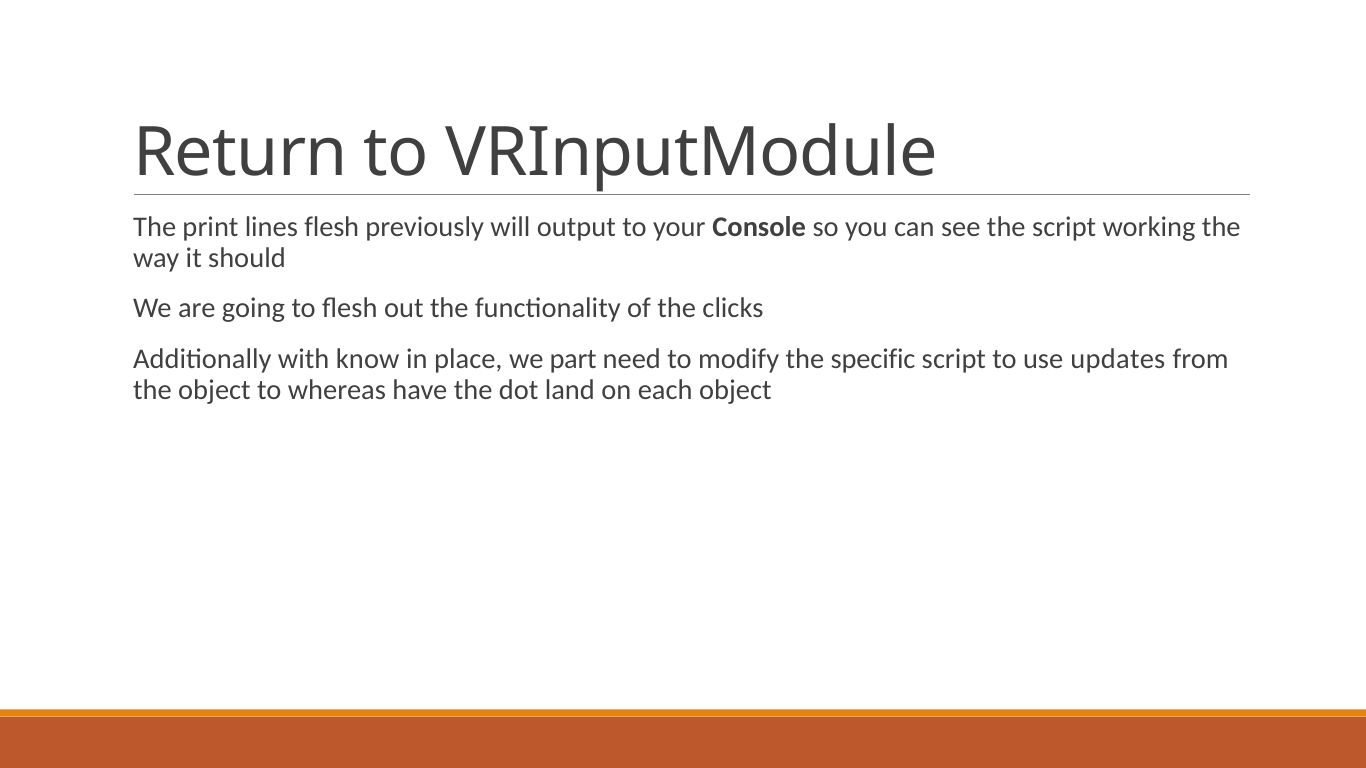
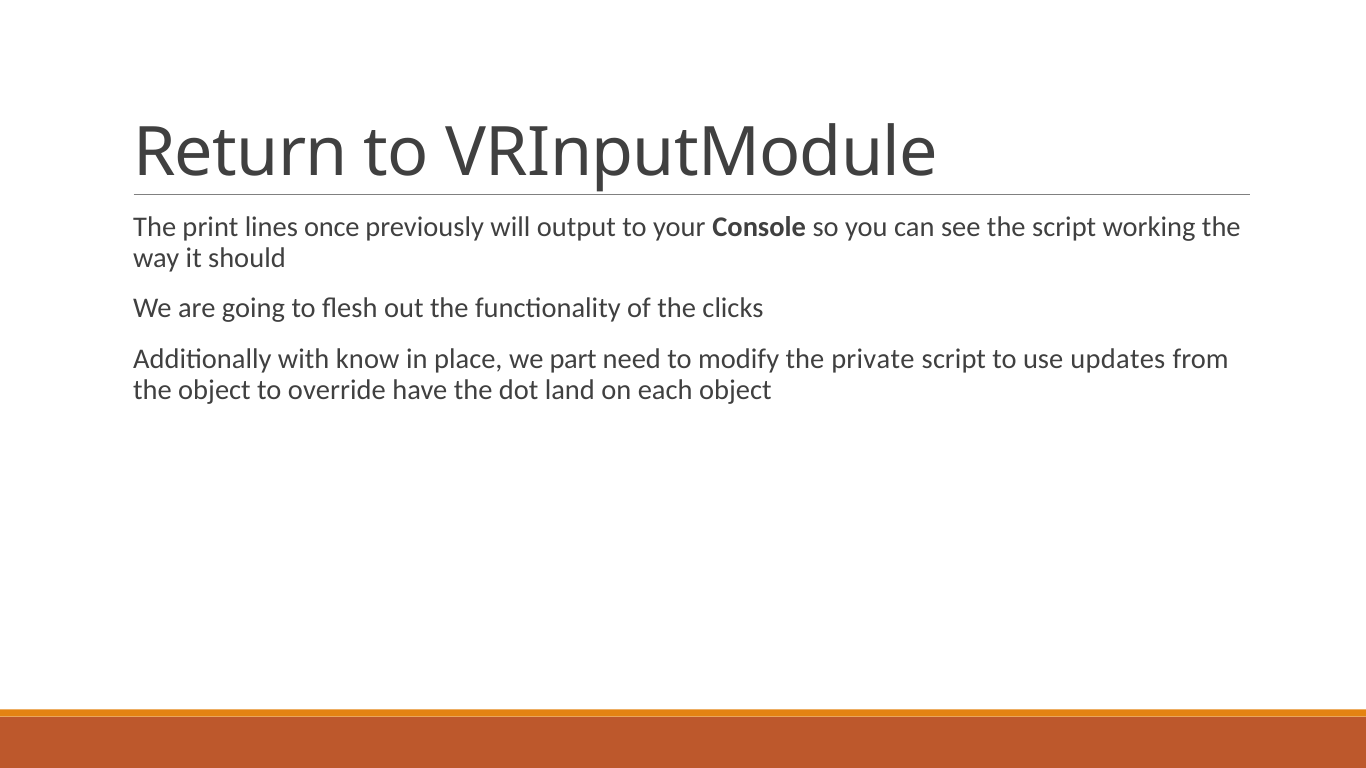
lines flesh: flesh -> once (332, 227)
specific: specific -> private (873, 359)
whereas: whereas -> override (337, 390)
